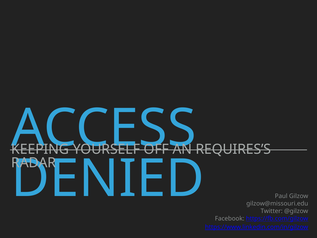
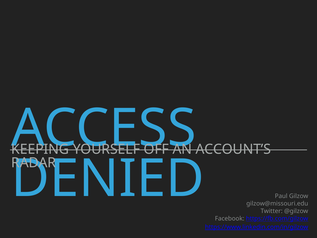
REQUIRES’S: REQUIRES’S -> ACCOUNT’S (233, 149)
